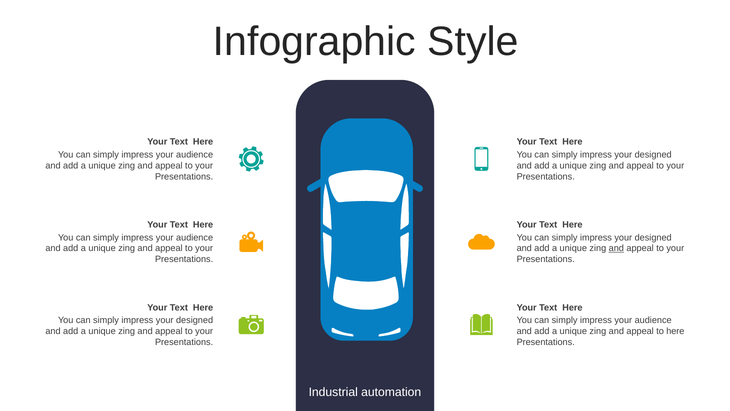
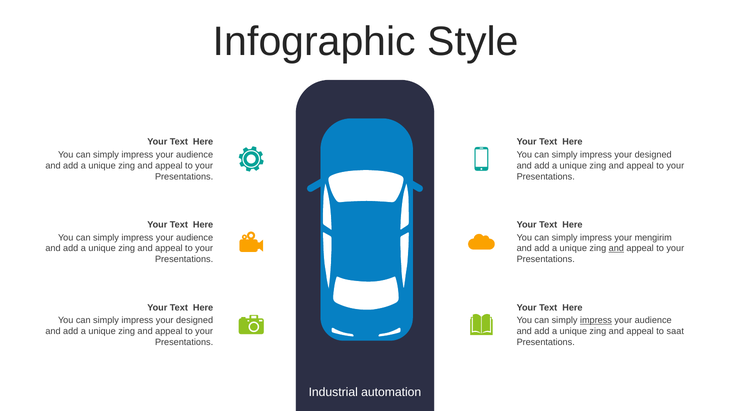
designed: designed -> mengirim (653, 237)
impress underline: none -> present (596, 320)
to here: here -> saat (675, 331)
